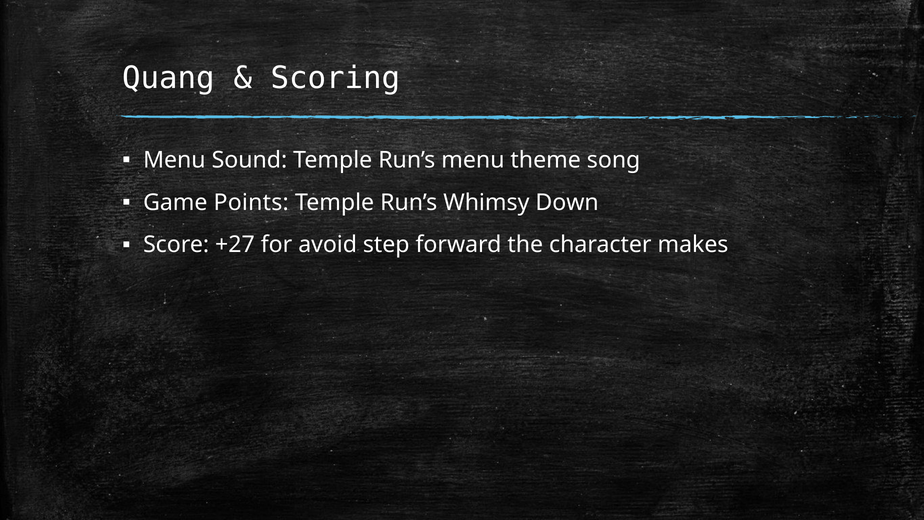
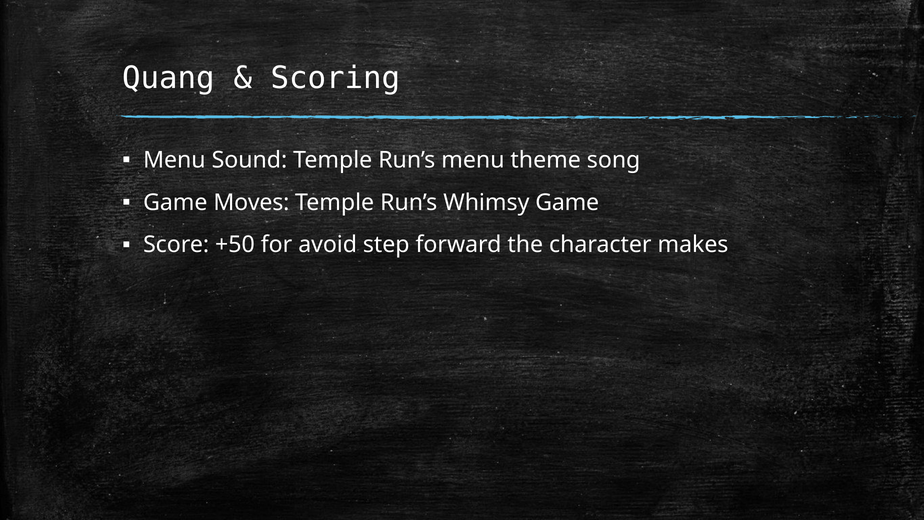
Points: Points -> Moves (251, 203)
Whimsy Down: Down -> Game (567, 203)
+27: +27 -> +50 (235, 245)
